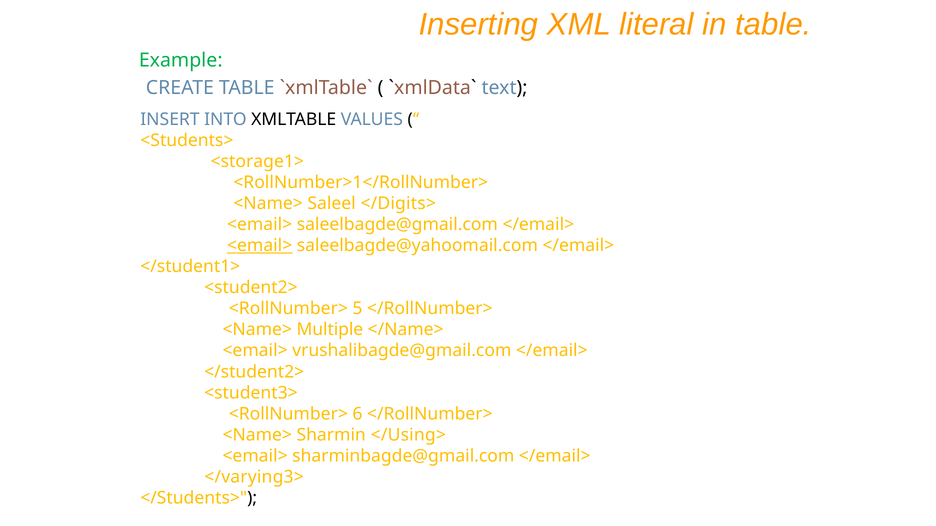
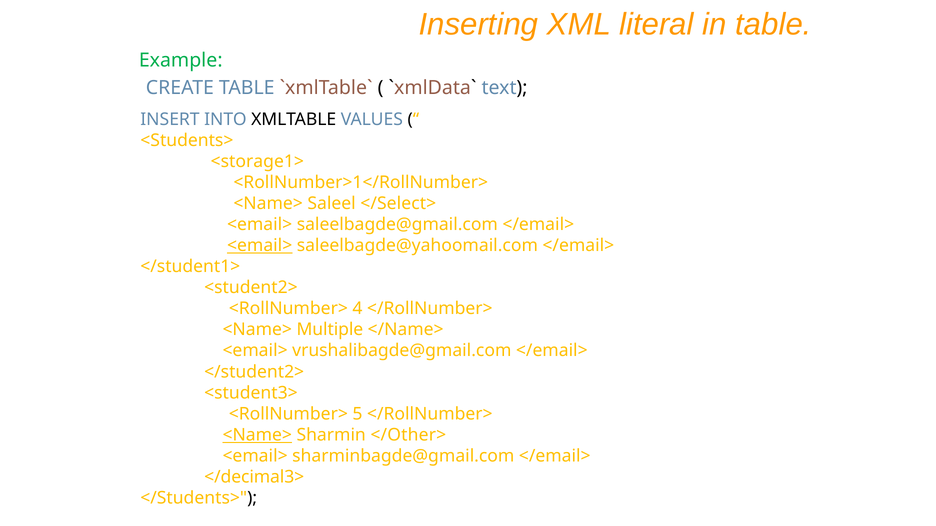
</Digits>: </Digits> -> </Select> (398, 204)
5: 5 -> 4 (357, 309)
6: 6 -> 5 (357, 414)
<Name> underline: none -> present (257, 435)
</Using>: </Using> -> </Other> (408, 435)
</varying3>: </varying3> -> </decimal3> (254, 477)
